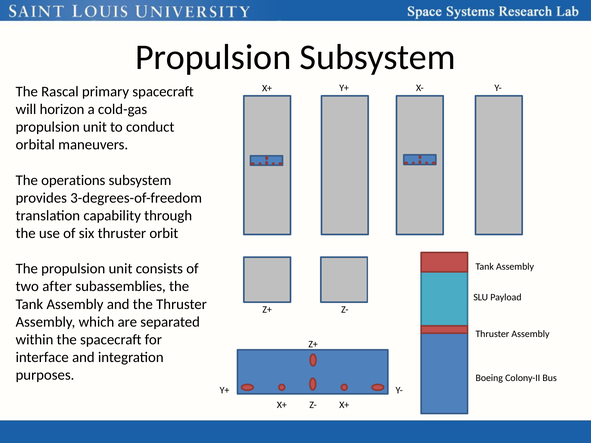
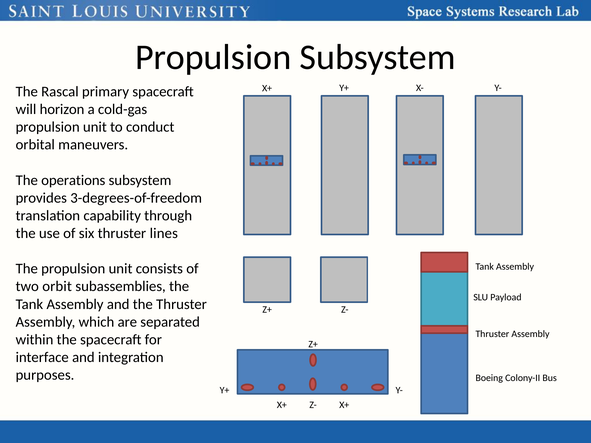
orbit: orbit -> lines (164, 233)
after: after -> orbit (57, 287)
